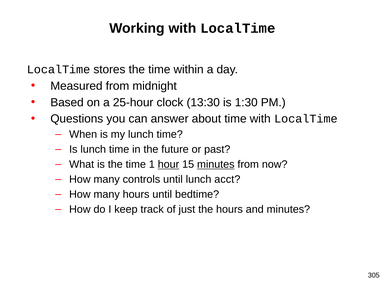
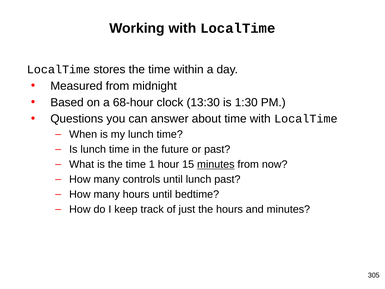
25-hour: 25-hour -> 68-hour (133, 102)
hour underline: present -> none (168, 164)
lunch acct: acct -> past (227, 179)
